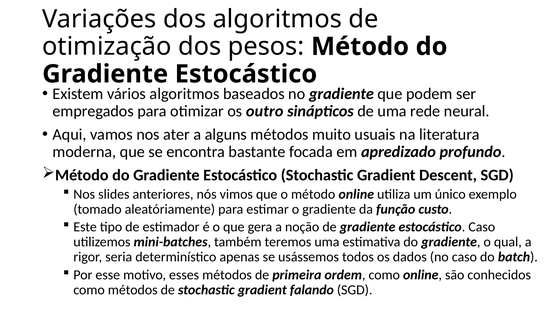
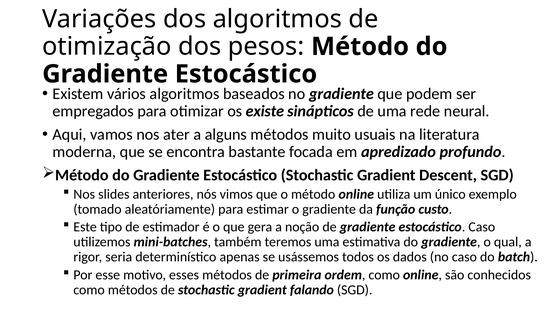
outro: outro -> existe (265, 111)
